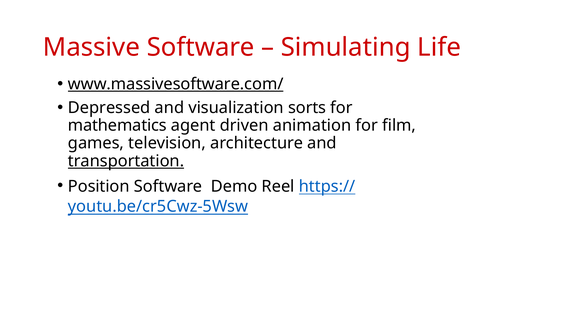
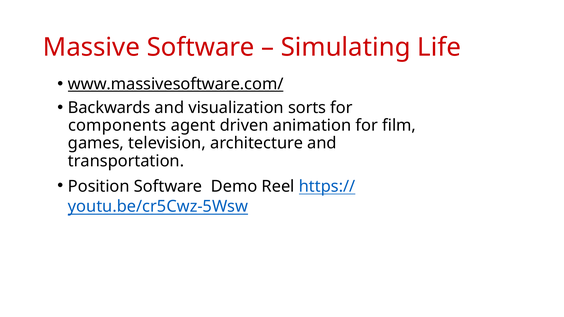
Depressed: Depressed -> Backwards (109, 108)
mathematics: mathematics -> components (117, 126)
transportation underline: present -> none (126, 161)
